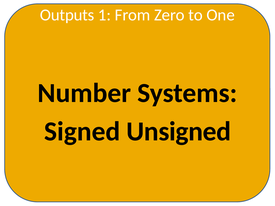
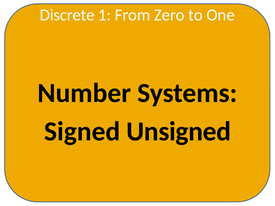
Outputs: Outputs -> Discrete (67, 15)
